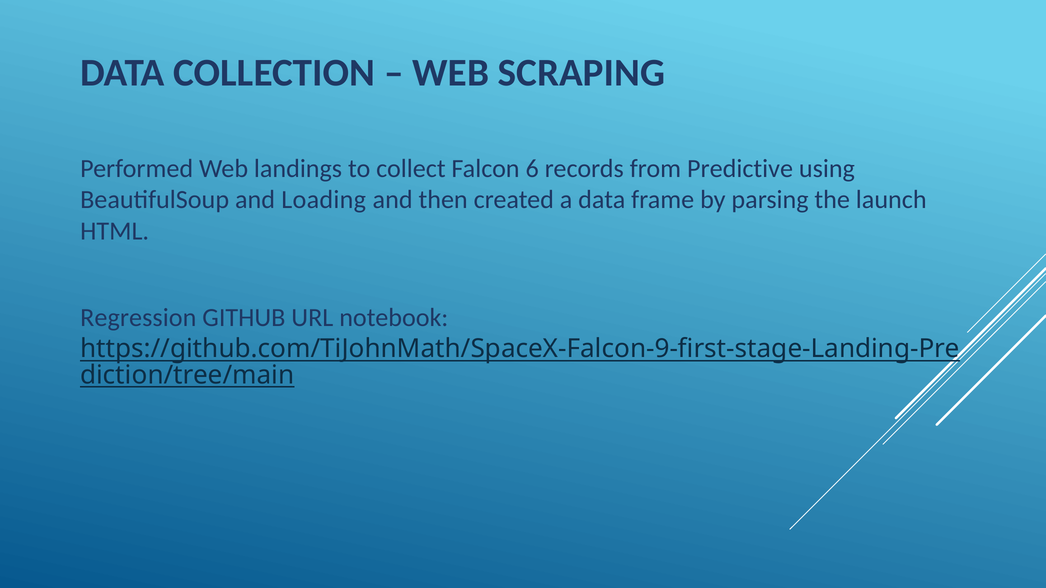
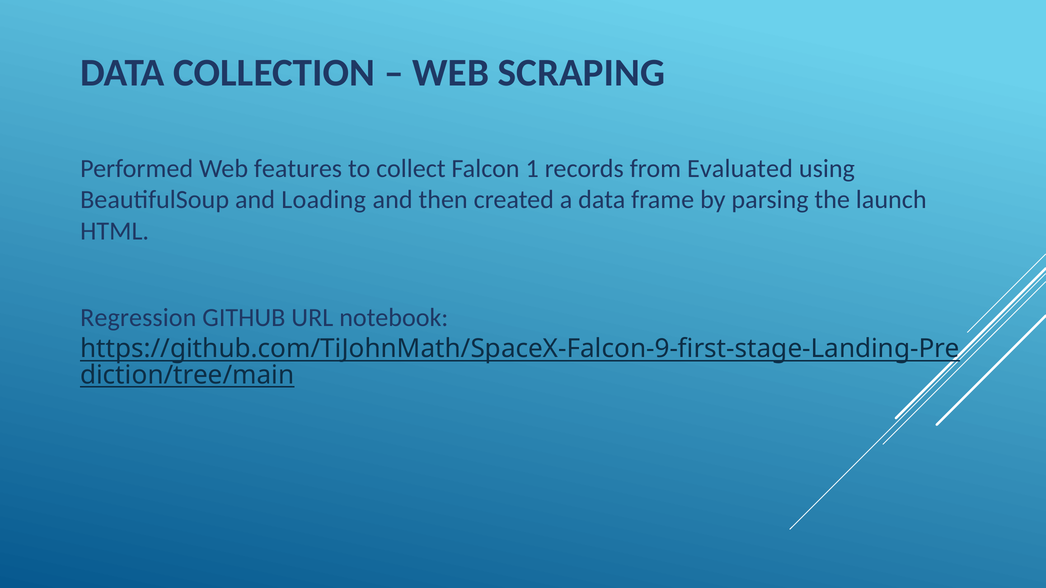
landings: landings -> features (298, 169)
6: 6 -> 1 (532, 169)
Predictive: Predictive -> Evaluated (740, 169)
